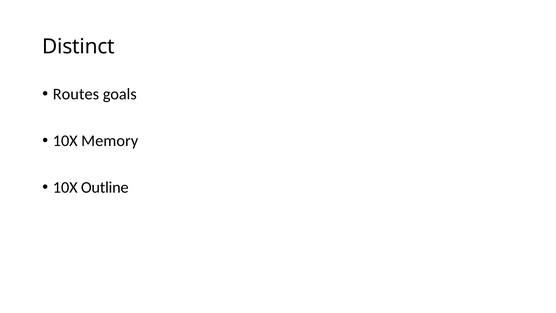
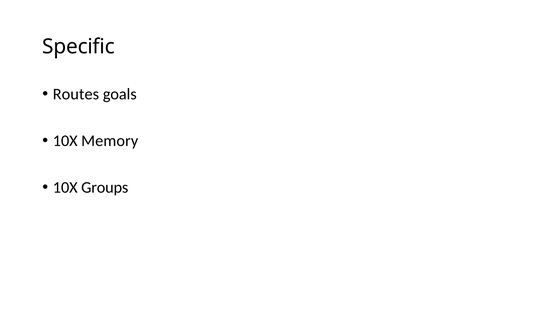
Distinct: Distinct -> Specific (79, 47)
Outline: Outline -> Groups (105, 187)
